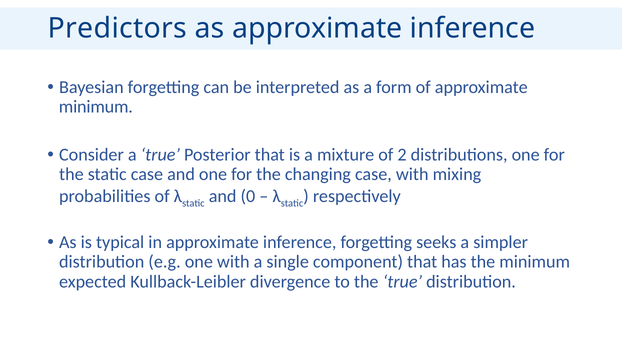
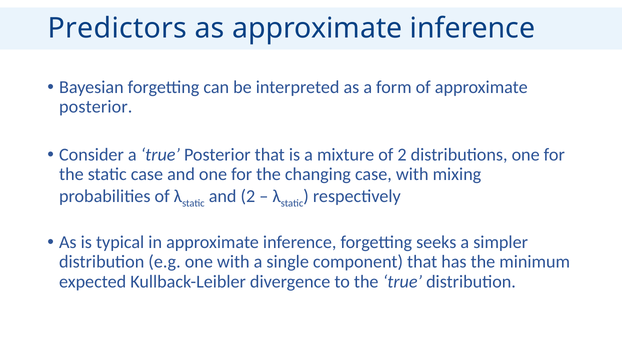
minimum: minimum -> posterior (96, 107)
and 0: 0 -> 2 (248, 196)
